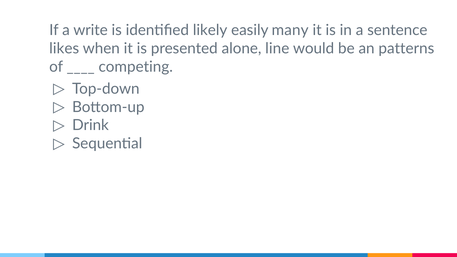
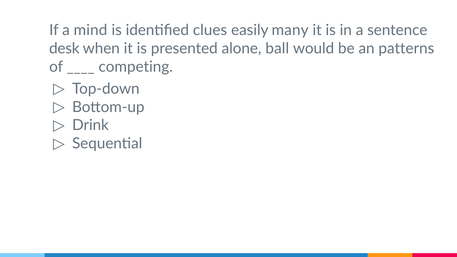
write: write -> mind (90, 30)
likely: likely -> clues (210, 30)
likes: likes -> desk (64, 48)
line: line -> ball (277, 48)
